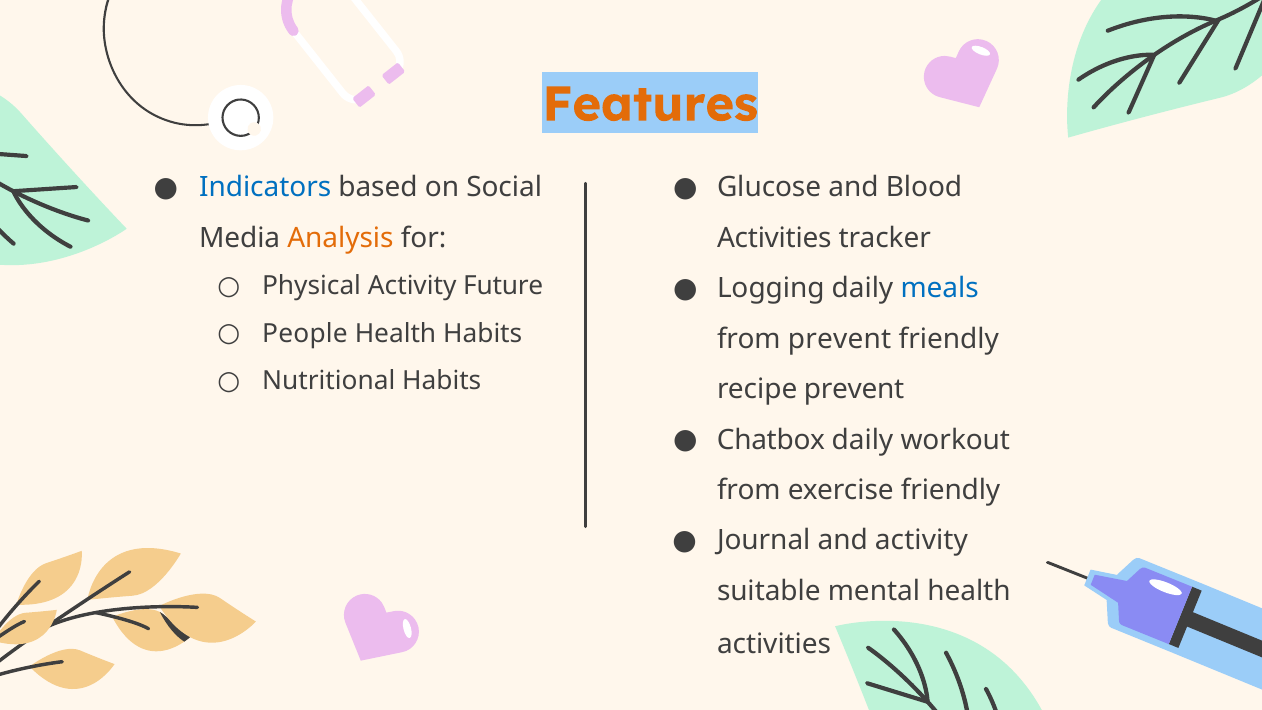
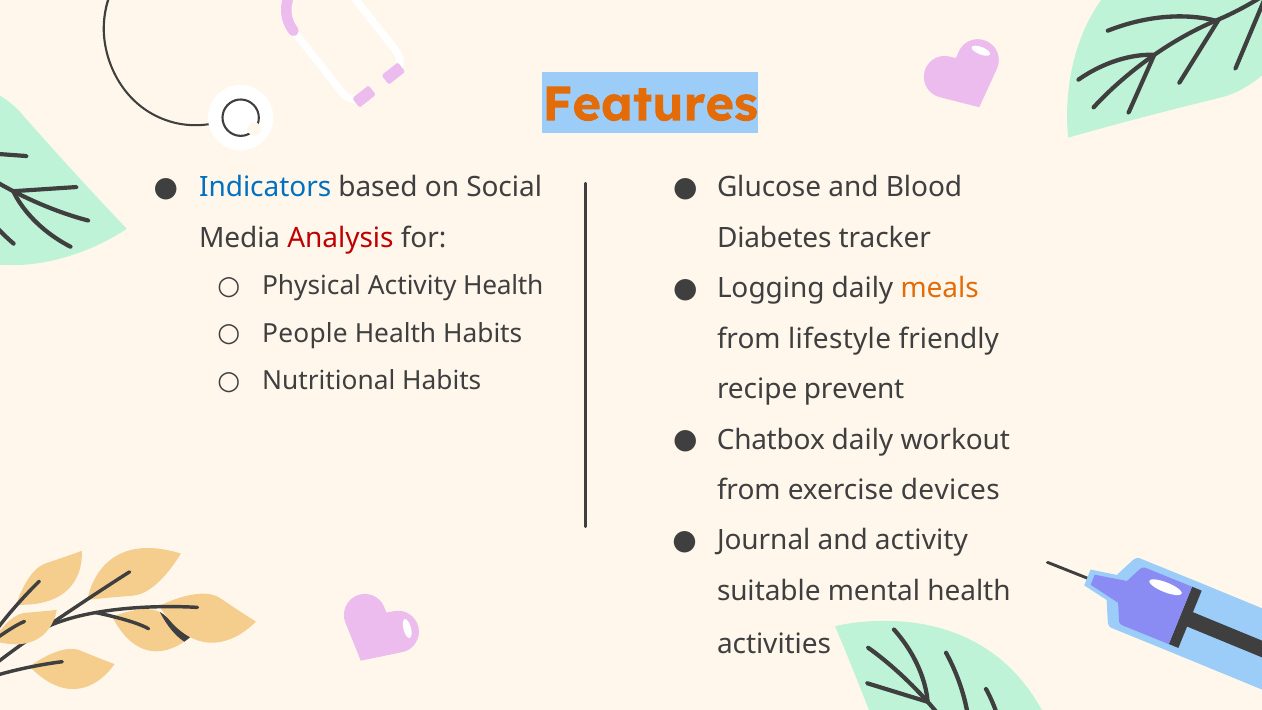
Analysis colour: orange -> red (340, 238)
Activities: Activities -> Diabetes (774, 238)
Activity Future: Future -> Health (503, 286)
meals colour: blue -> orange (940, 288)
from prevent: prevent -> lifestyle (840, 339)
exercise friendly: friendly -> devices (950, 490)
